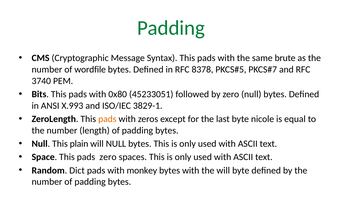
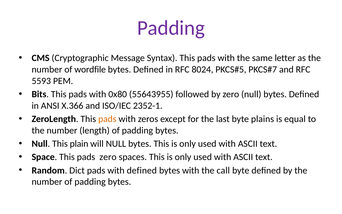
Padding colour: green -> purple (171, 28)
brute: brute -> letter (285, 58)
8378: 8378 -> 8024 (202, 69)
3740: 3740 -> 5593 (41, 81)
45233051: 45233051 -> 55643955 (151, 94)
X.993: X.993 -> X.366 (72, 106)
3829-1: 3829-1 -> 2352-1 (148, 106)
nicole: nicole -> plains (263, 119)
with monkey: monkey -> defined (142, 170)
the will: will -> call (223, 170)
